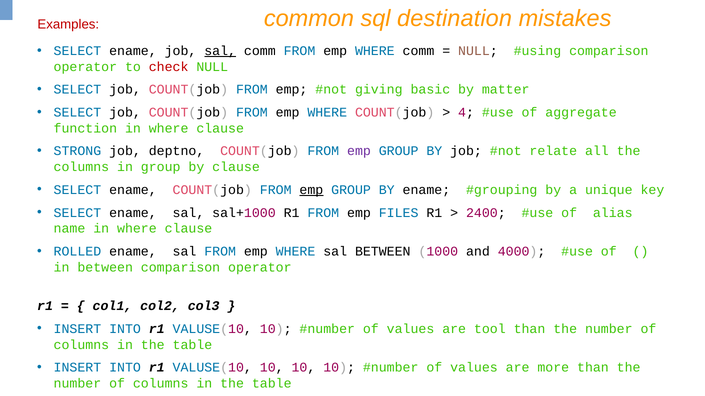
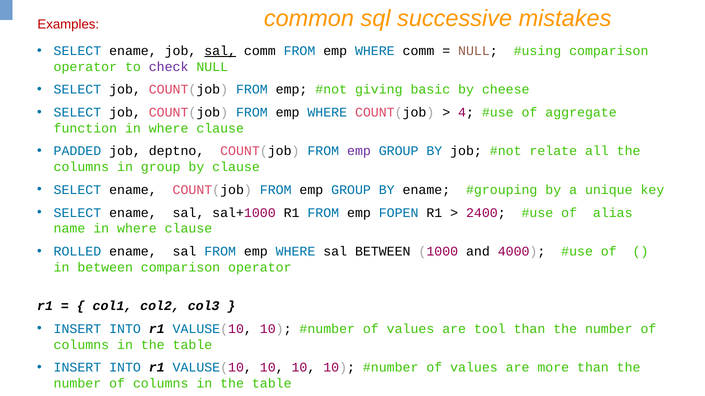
destination: destination -> successive (455, 18)
check colour: red -> purple (169, 67)
matter: matter -> cheese (506, 90)
STRONG: STRONG -> PADDED (77, 151)
emp underline: present -> none (311, 190)
FILES: FILES -> FOPEN (399, 213)
